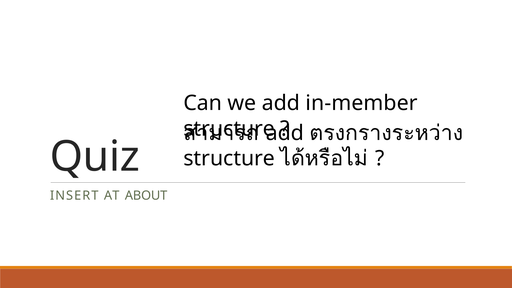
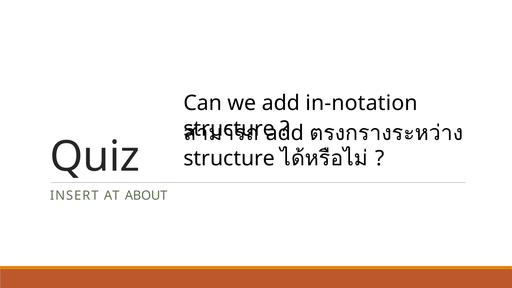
in-member: in-member -> in-notation (362, 103)
